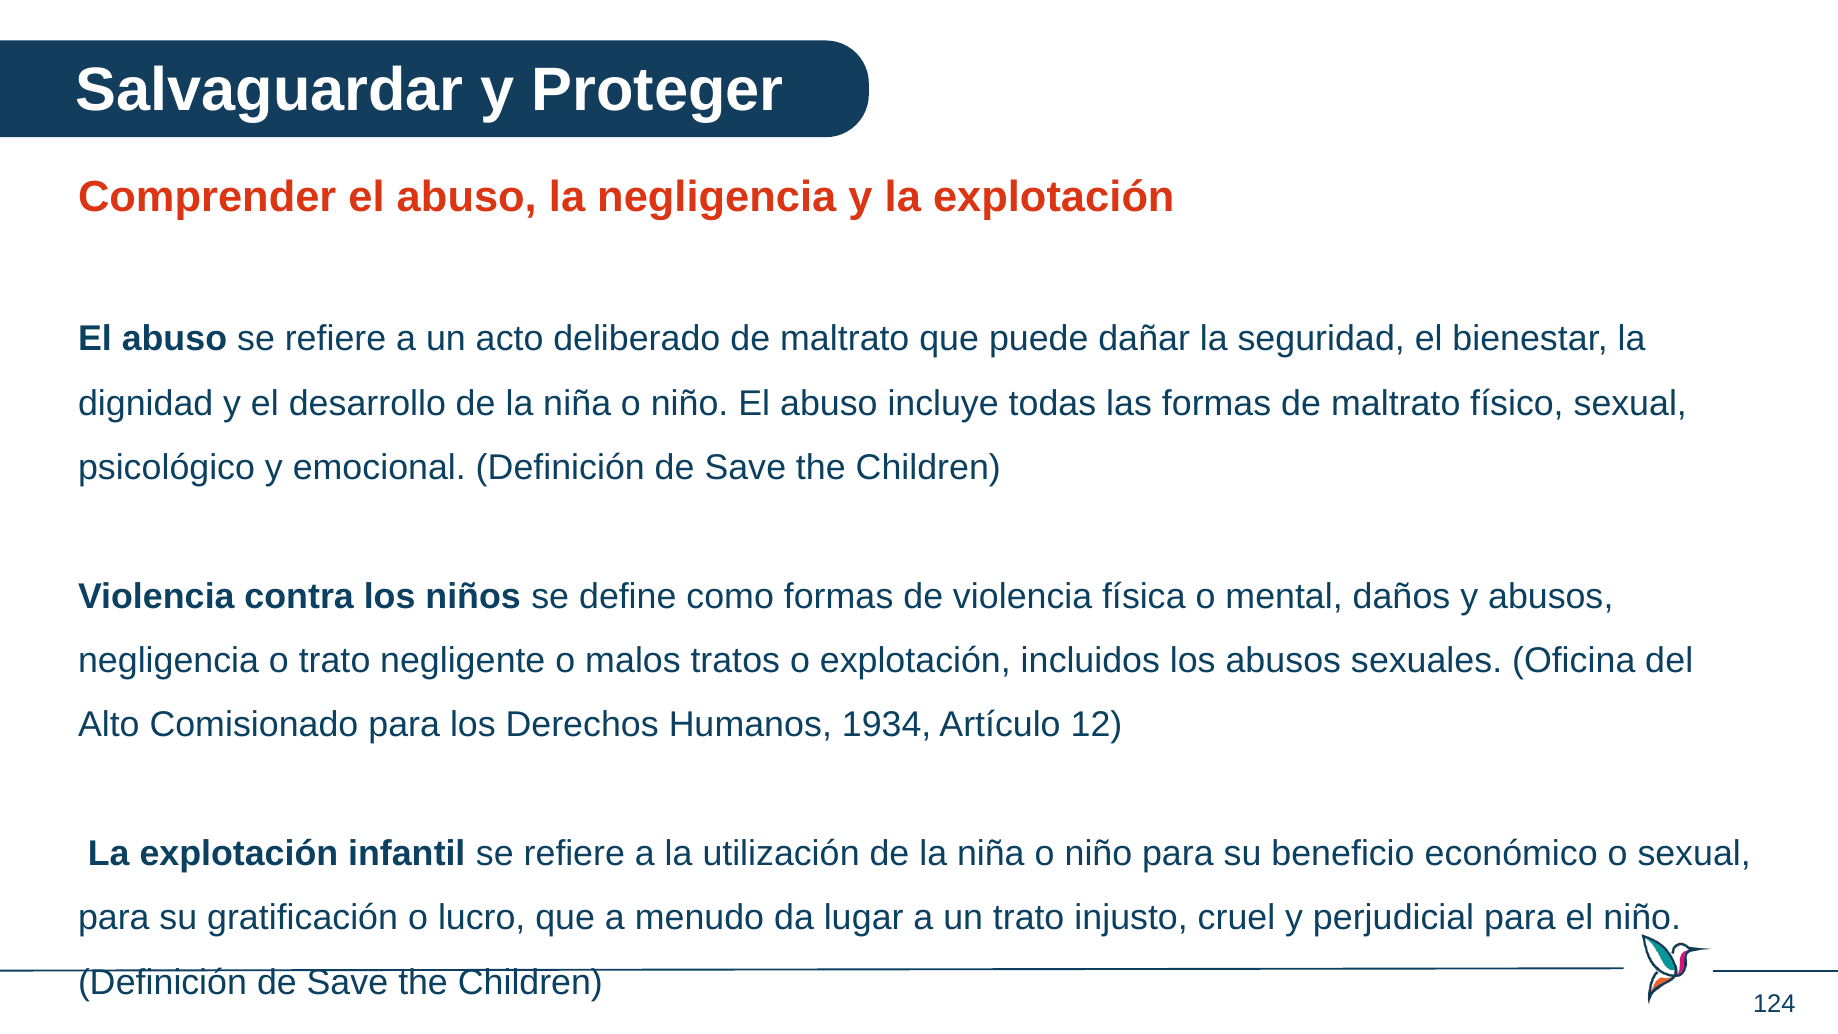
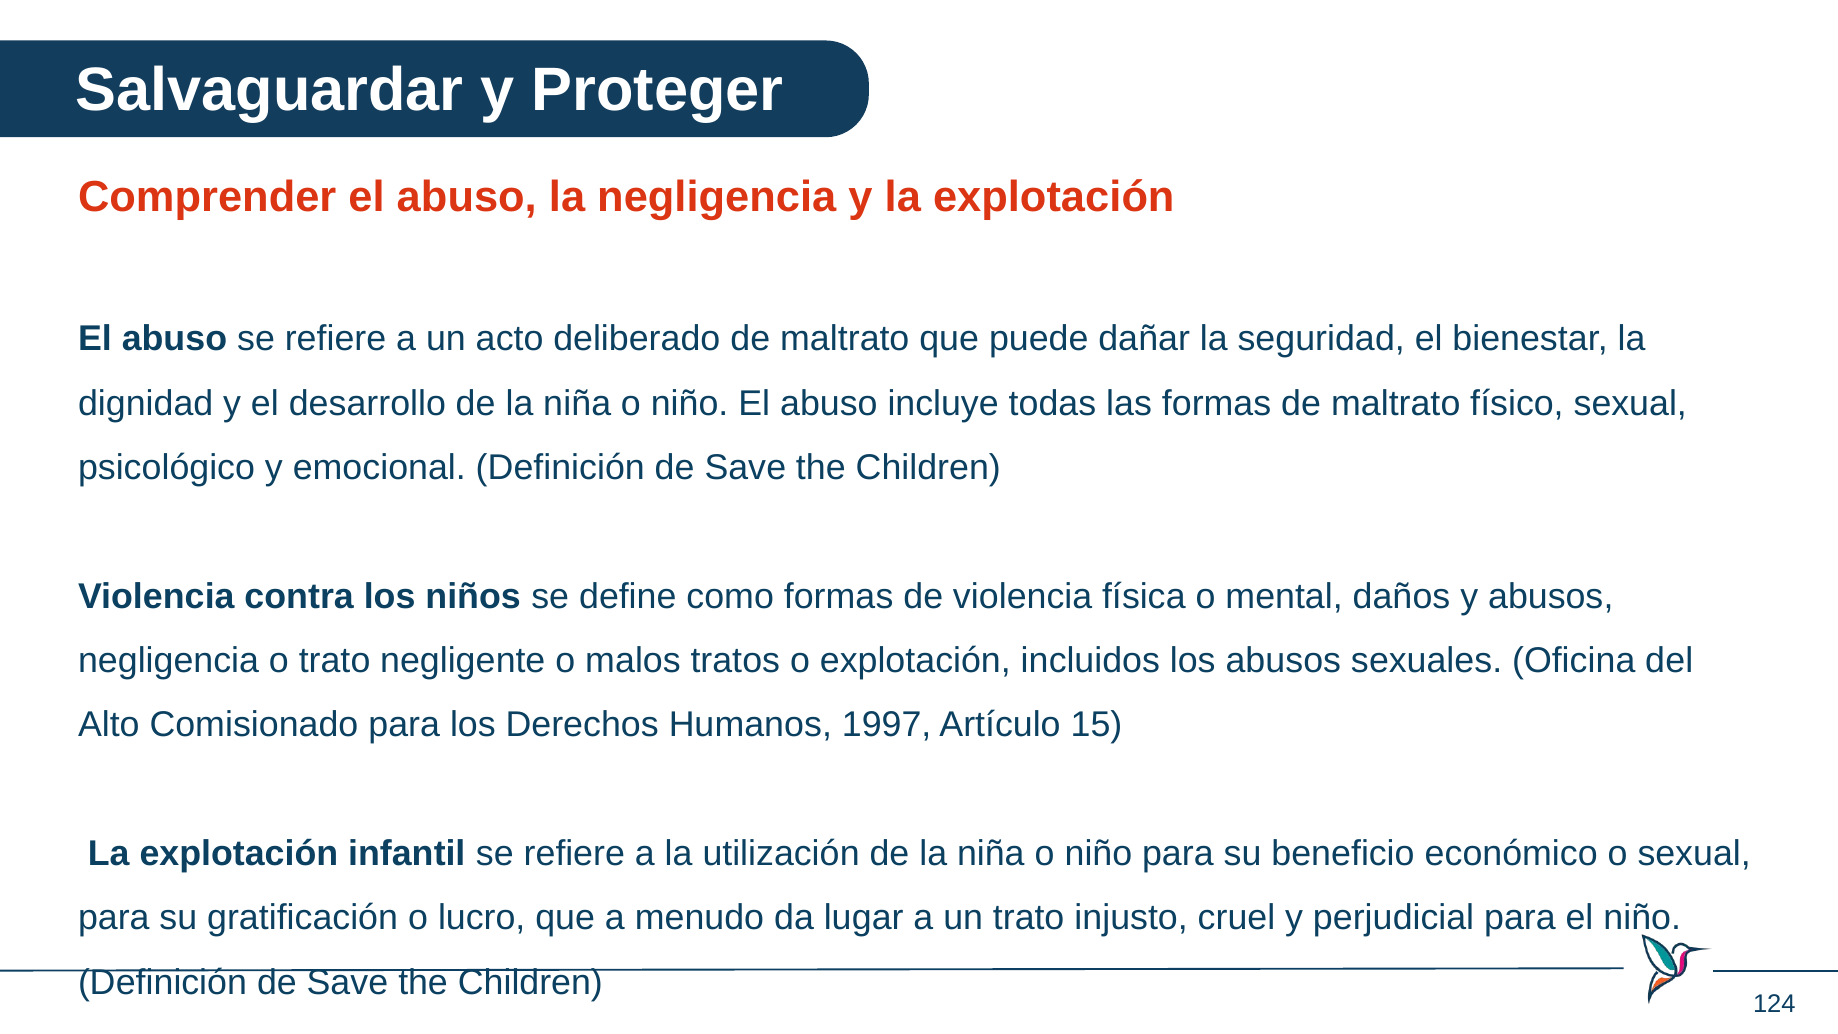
1934: 1934 -> 1997 (887, 725)
12: 12 -> 15 (1097, 725)
